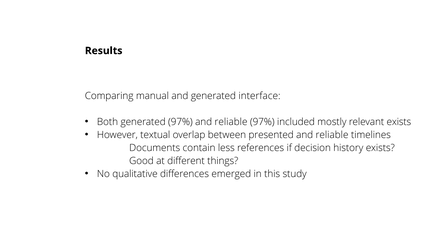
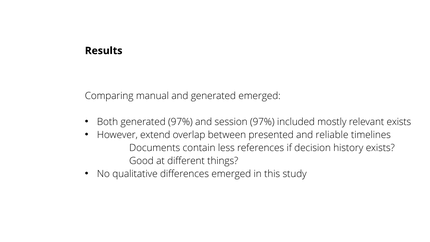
generated interface: interface -> emerged (259, 96)
97% and reliable: reliable -> session (231, 122)
textual: textual -> extend (155, 135)
